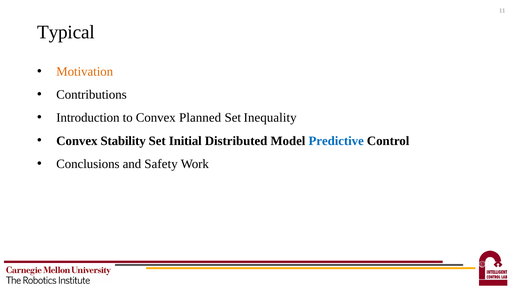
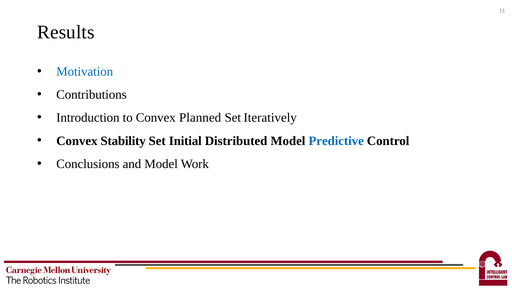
Typical: Typical -> Results (66, 32)
Motivation colour: orange -> blue (85, 72)
Inequality: Inequality -> Iteratively (270, 118)
and Safety: Safety -> Model (161, 164)
